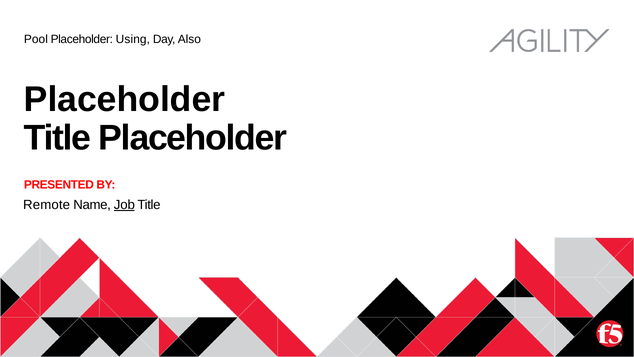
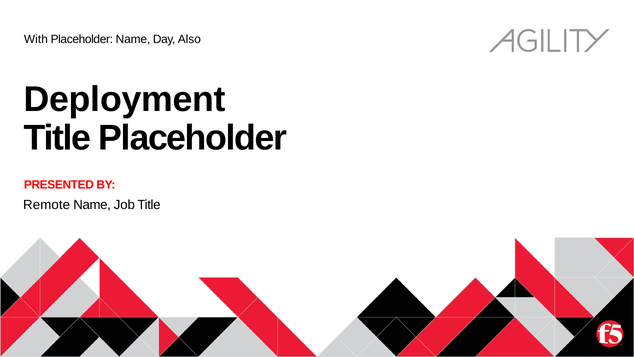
Pool: Pool -> With (36, 39)
Placeholder Using: Using -> Name (133, 39)
Placeholder: Placeholder -> Deployment (125, 99)
Job underline: present -> none (124, 205)
